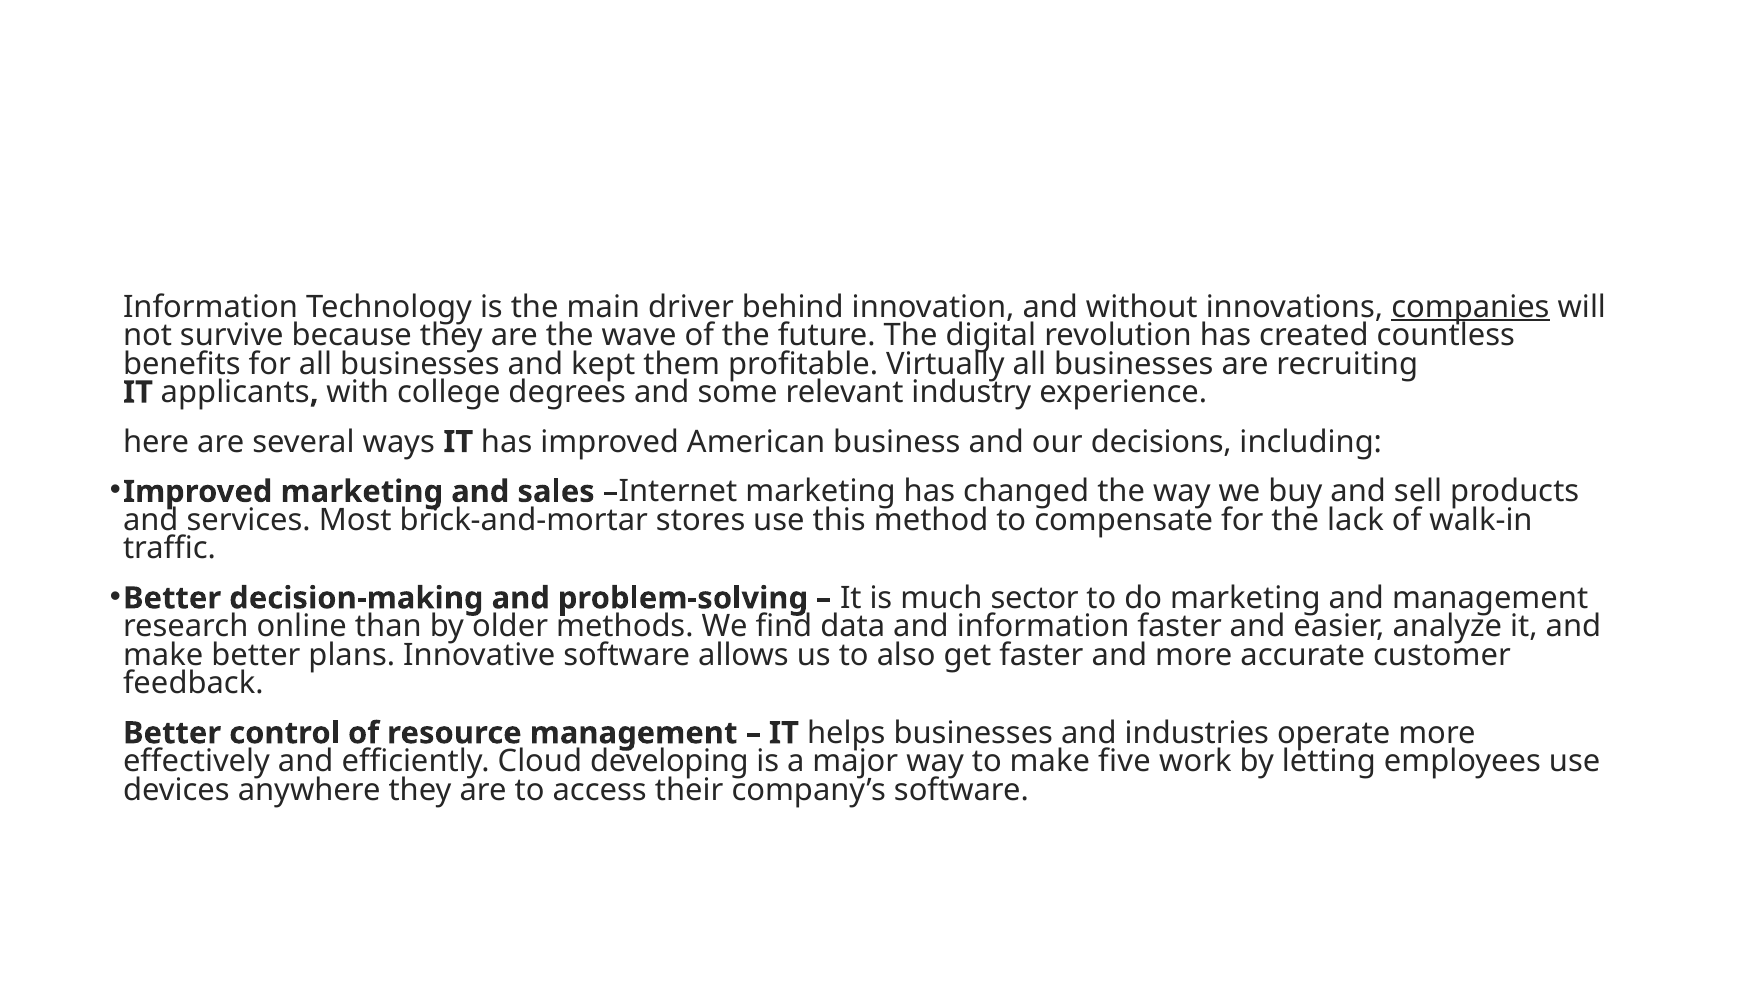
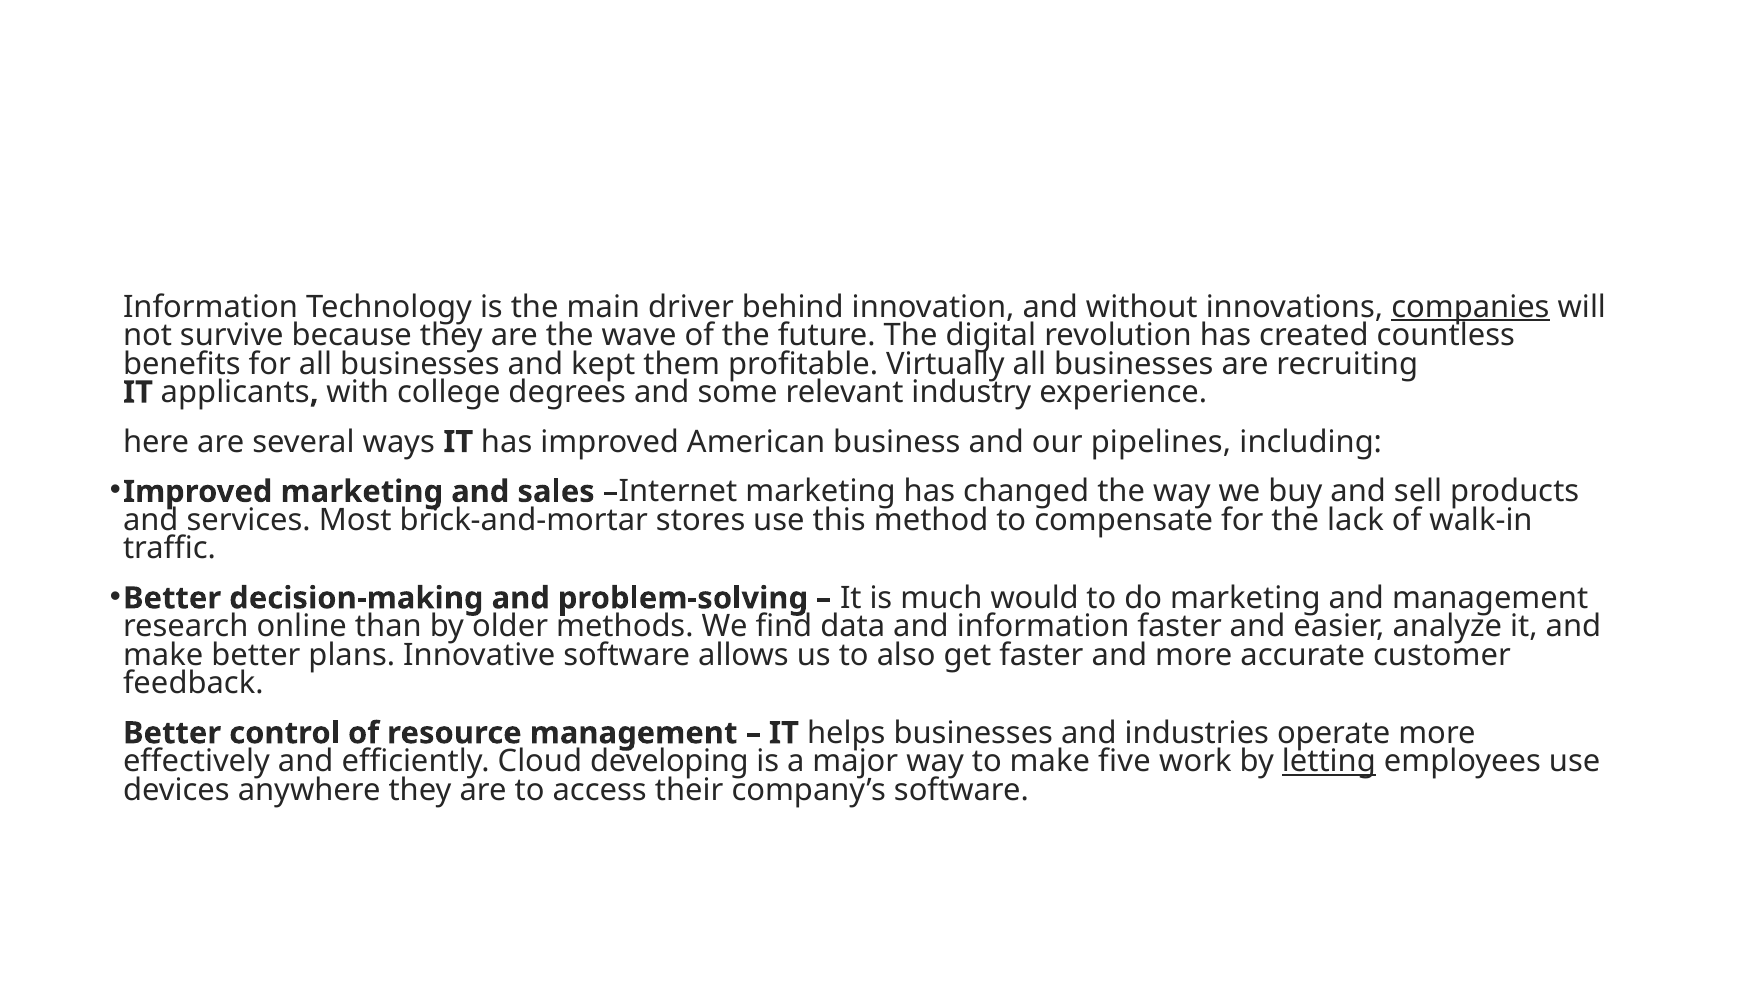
decisions: decisions -> pipelines (1161, 442)
sector: sector -> would (1035, 598)
letting underline: none -> present (1329, 761)
